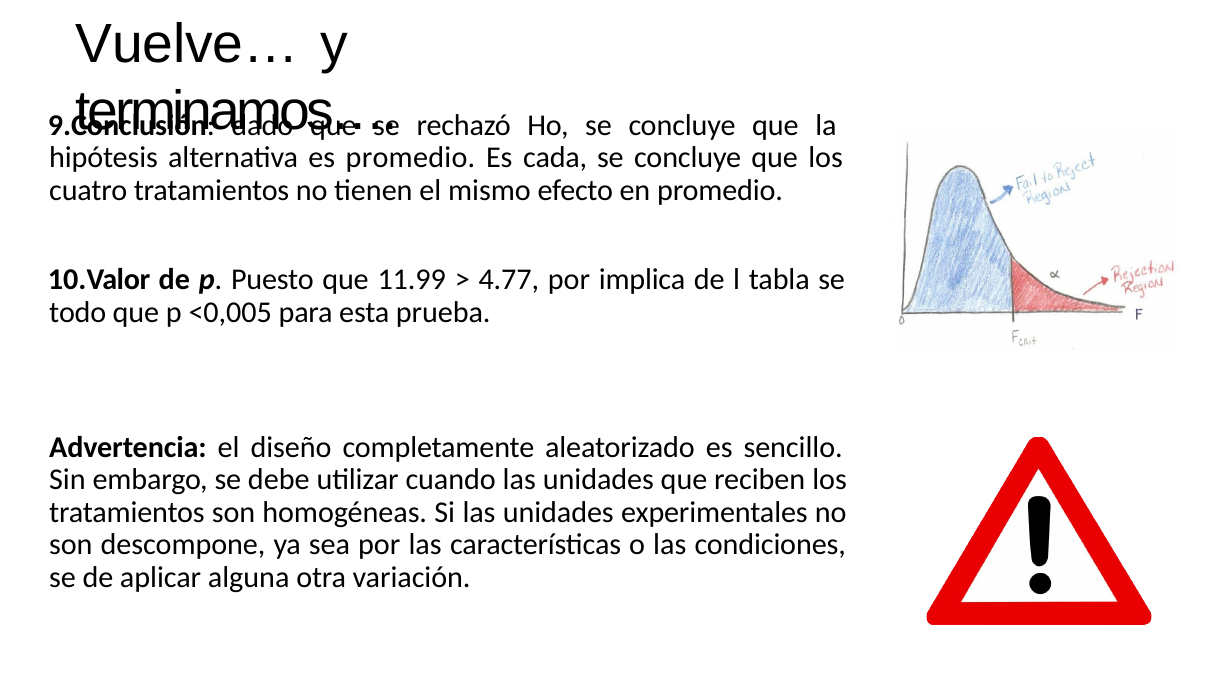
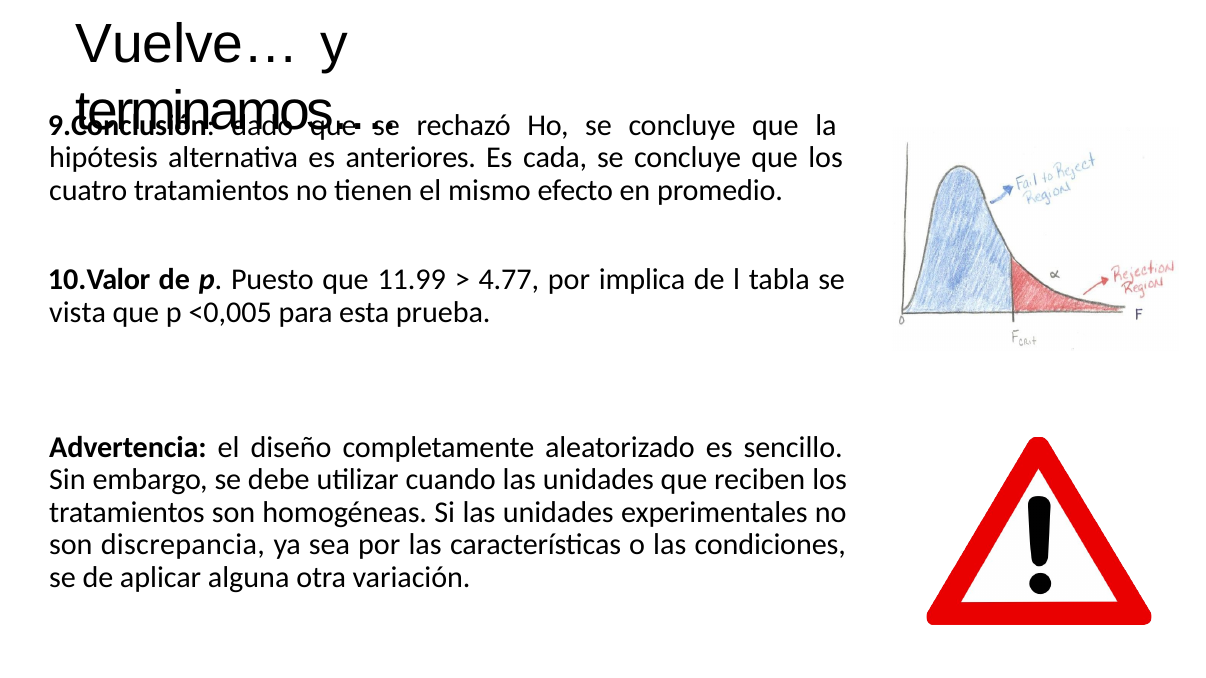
es promedio: promedio -> anteriores (411, 158)
todo: todo -> vista (78, 313)
descompone: descompone -> discrepancia (183, 545)
